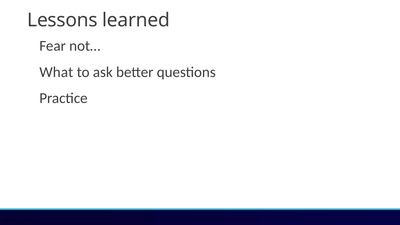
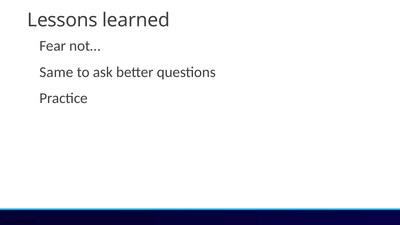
What: What -> Same (56, 72)
